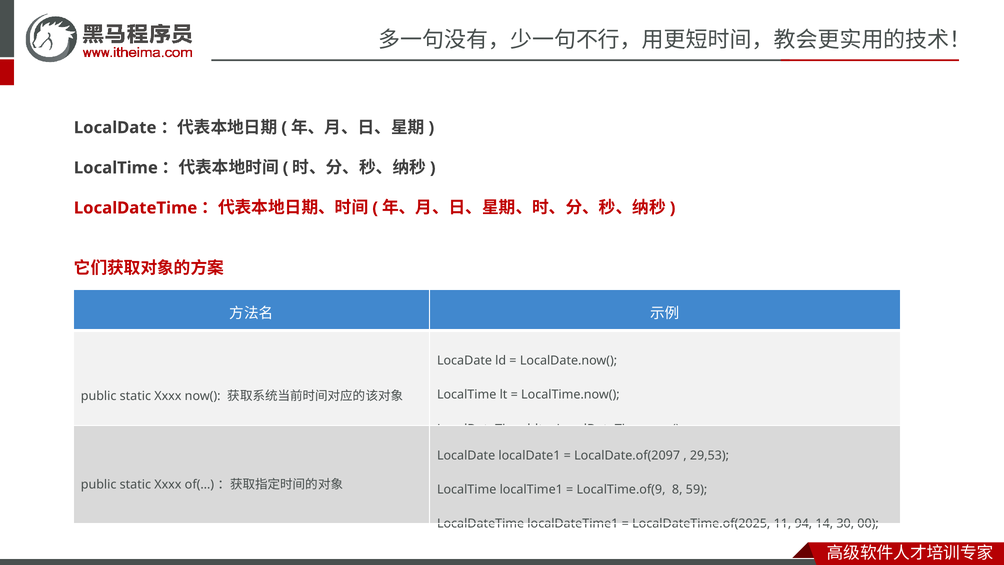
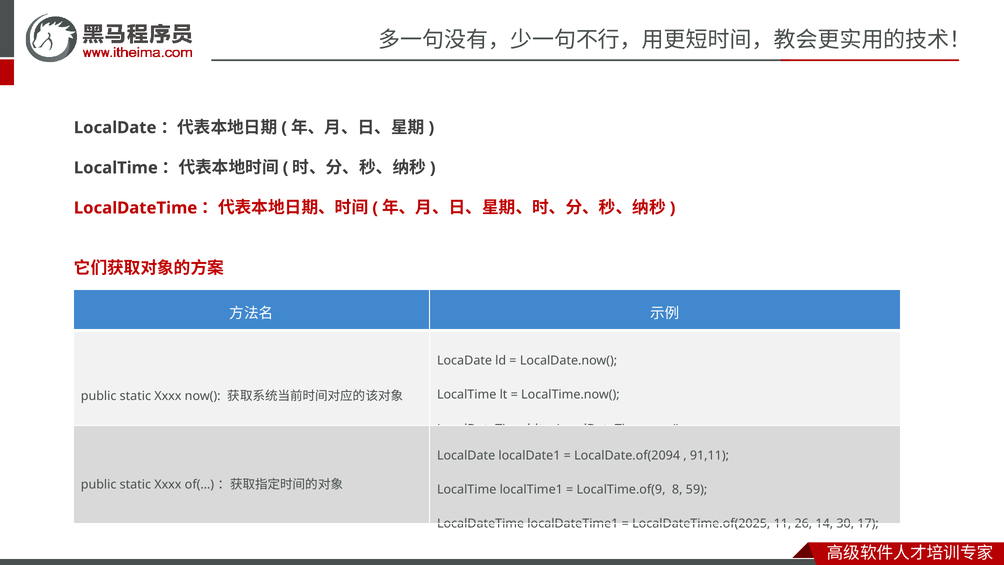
LocalDate.of(2097: LocalDate.of(2097 -> LocalDate.of(2094 (627, 455)
29,53: 29,53 -> 91,11 (709, 455)
94: 94 -> 26 (803, 524)
00: 00 -> 17 (868, 524)
